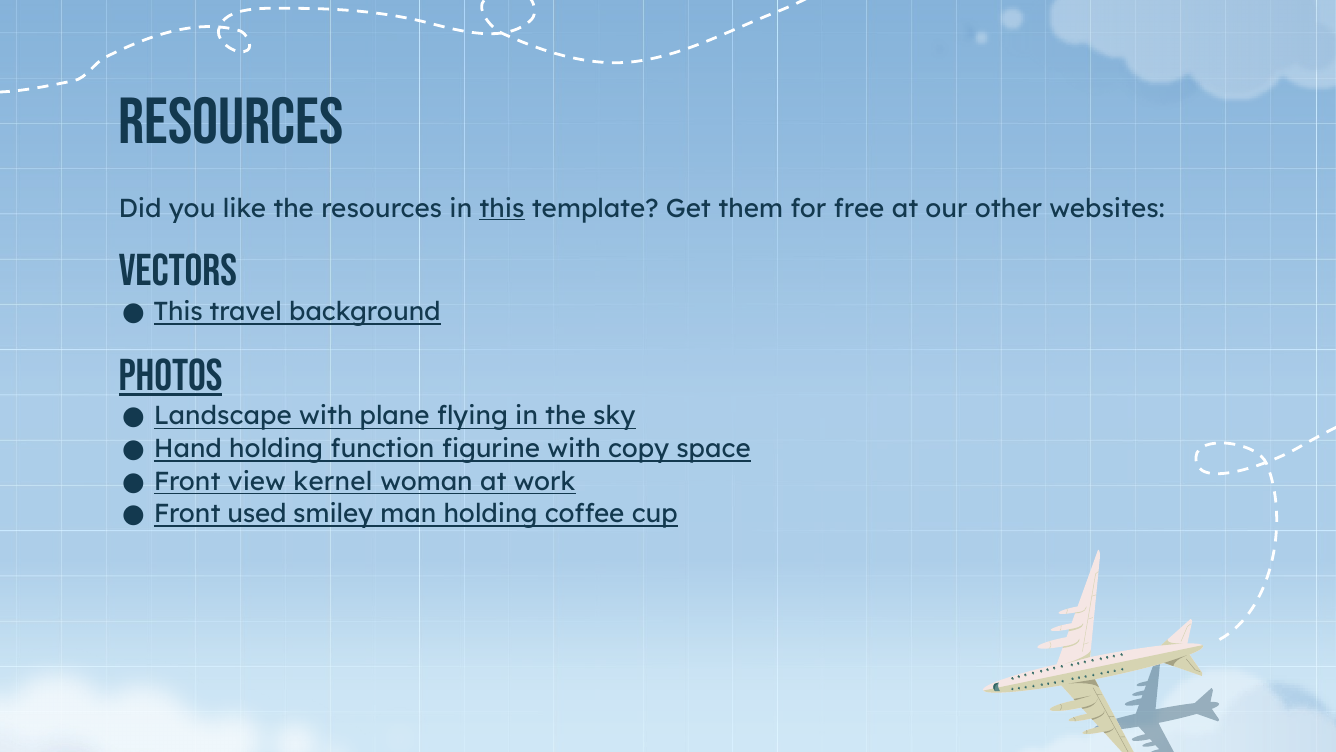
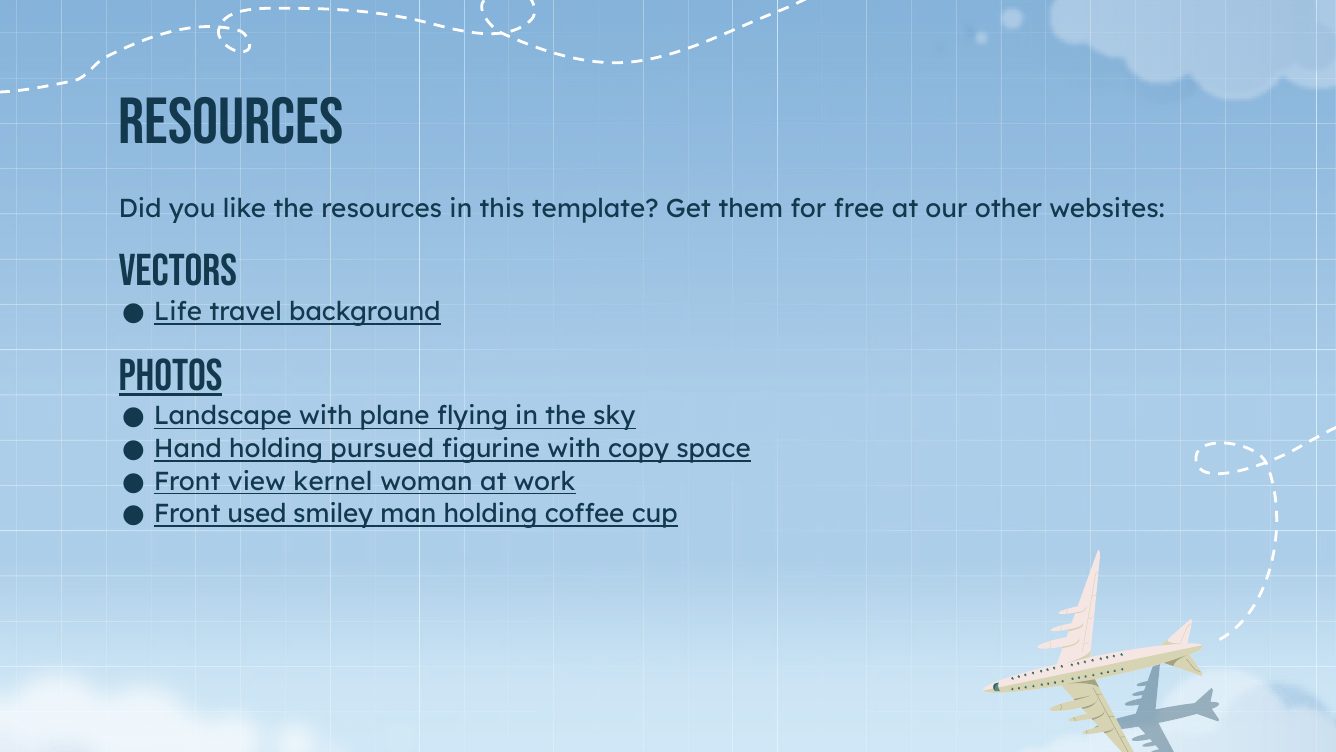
this underline: present -> none (502, 208)
This: This -> Life (178, 312)
function: function -> pursued (382, 449)
